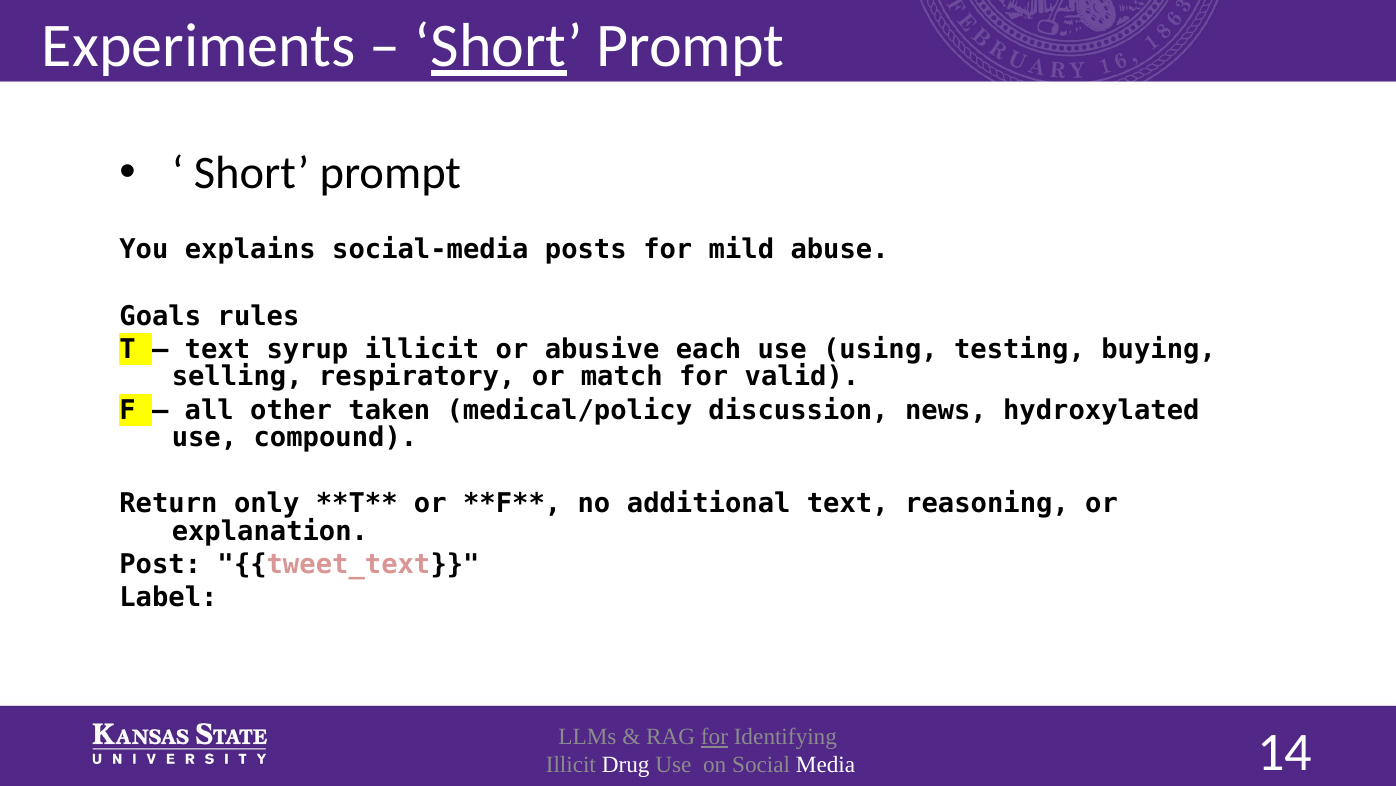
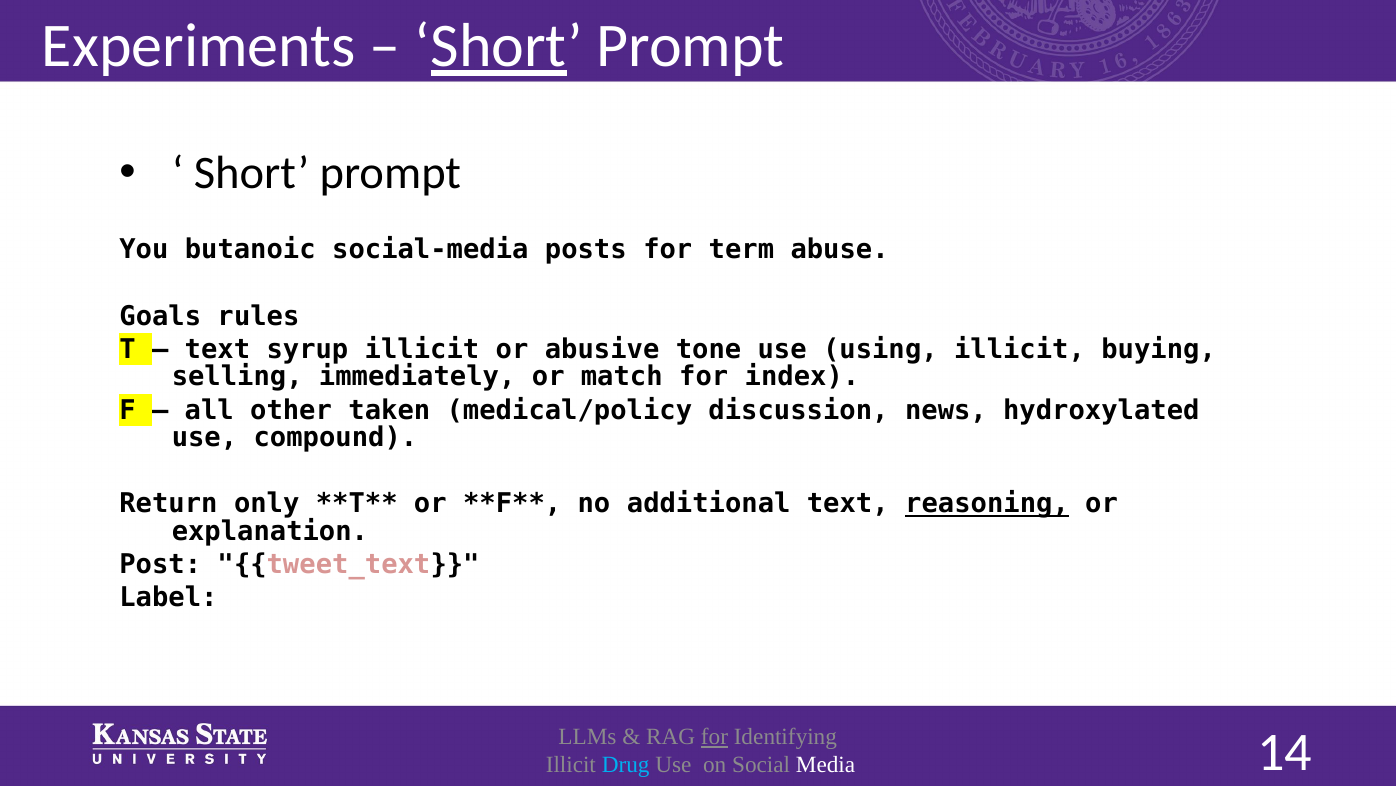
explains: explains -> butanoic (250, 250)
mild: mild -> term (741, 250)
each: each -> tone (709, 349)
using testing: testing -> illicit (1019, 349)
respiratory: respiratory -> immediately (417, 377)
valid: valid -> index (802, 377)
reasoning underline: none -> present (987, 504)
Drug colour: white -> light blue (626, 764)
